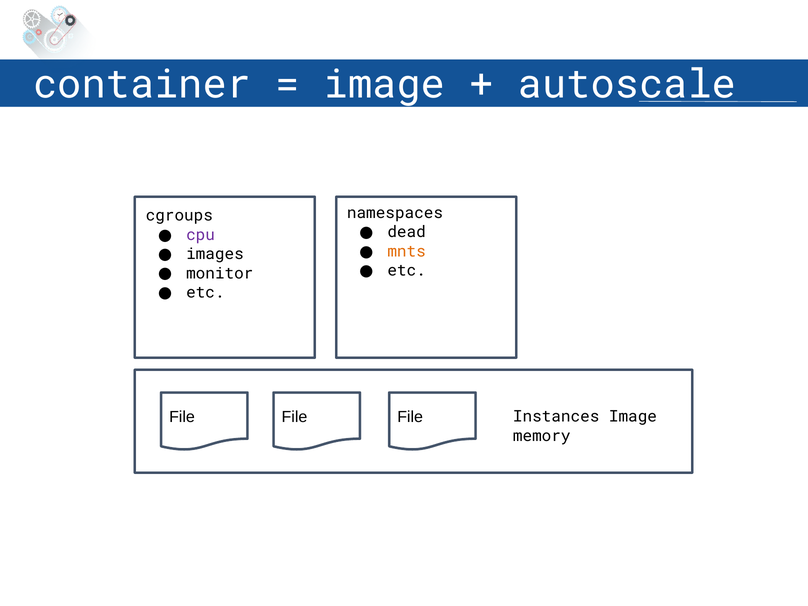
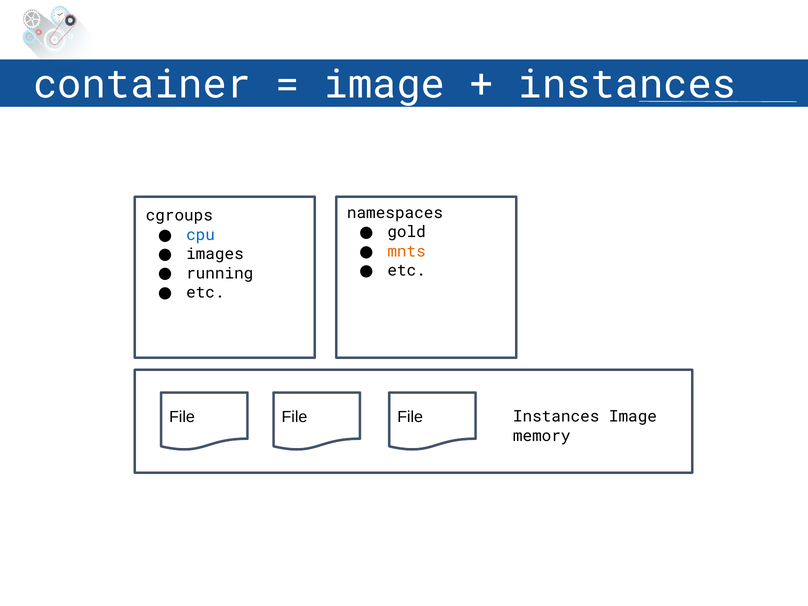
autoscale: autoscale -> instances (627, 84)
dead: dead -> gold (407, 232)
cpu colour: purple -> blue (201, 235)
monitor: monitor -> running (220, 273)
